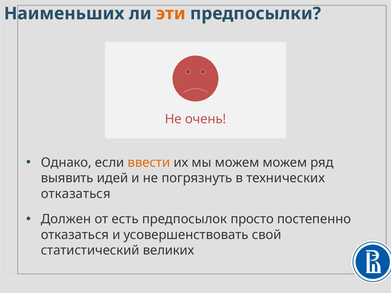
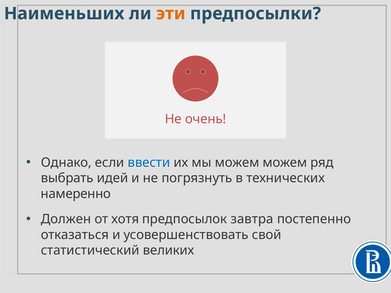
ввести colour: orange -> blue (149, 163)
выявить: выявить -> выбрать (67, 178)
отказаться: отказаться -> намеренно (76, 194)
есть: есть -> хотя (125, 219)
просто: просто -> завтра (252, 219)
